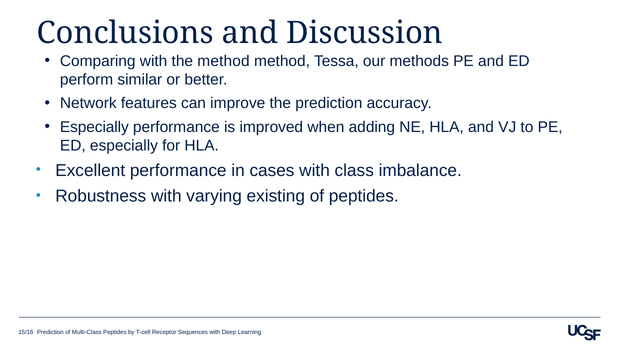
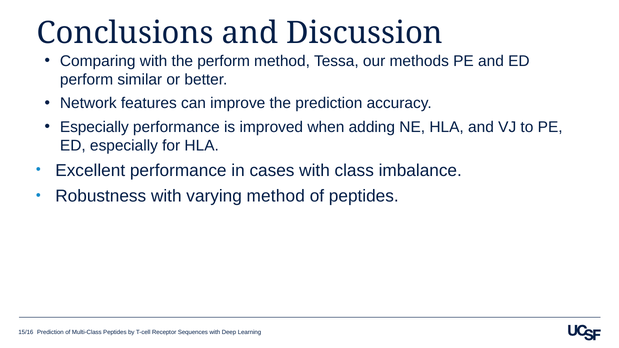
the method: method -> perform (224, 61)
varying existing: existing -> method (276, 196)
